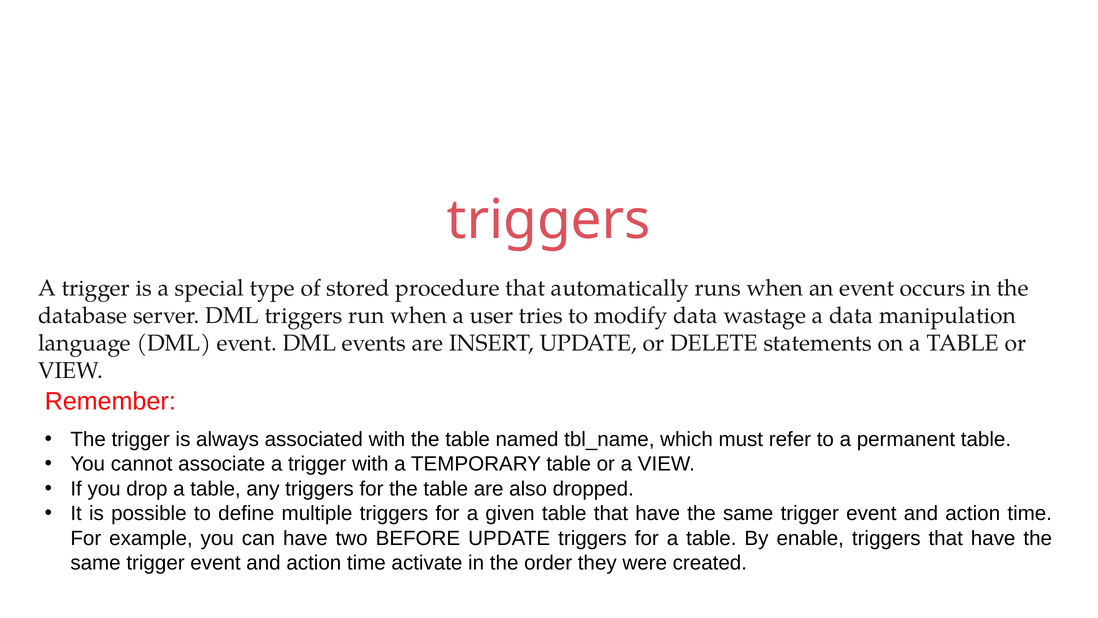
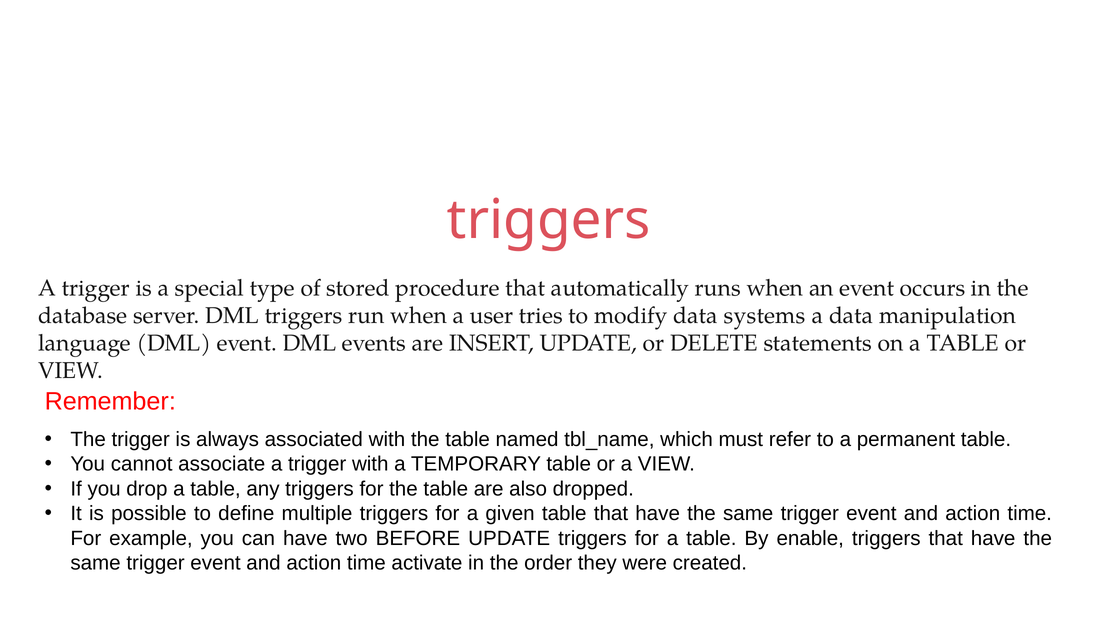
wastage: wastage -> systems (765, 316)
